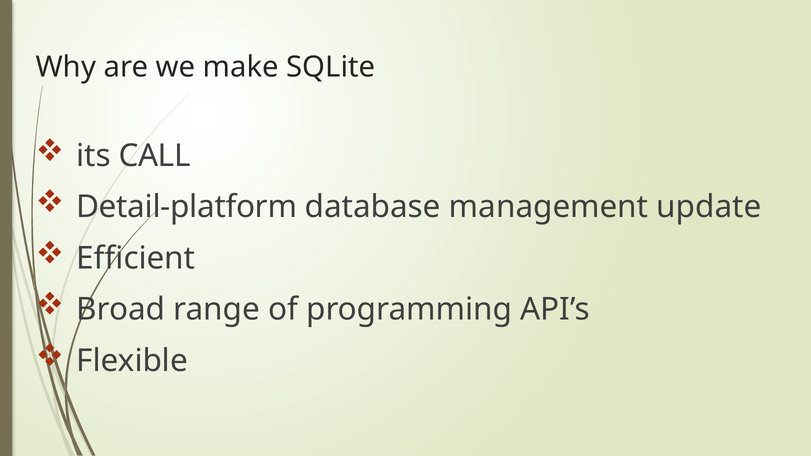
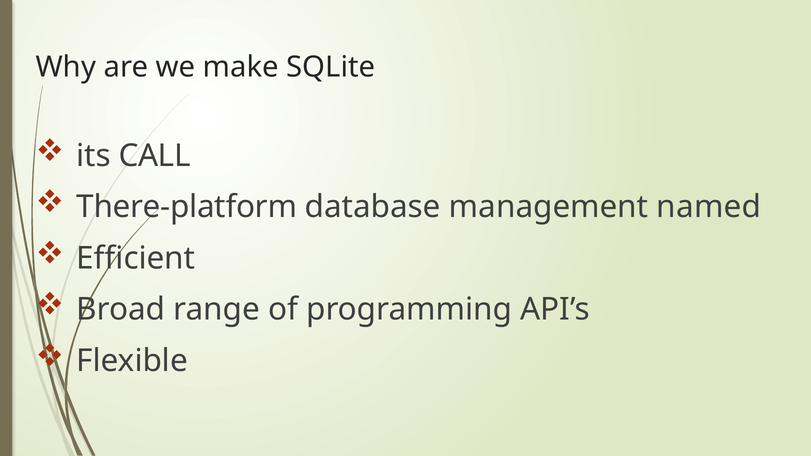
Detail-platform: Detail-platform -> There-platform (187, 207)
update: update -> named (709, 207)
